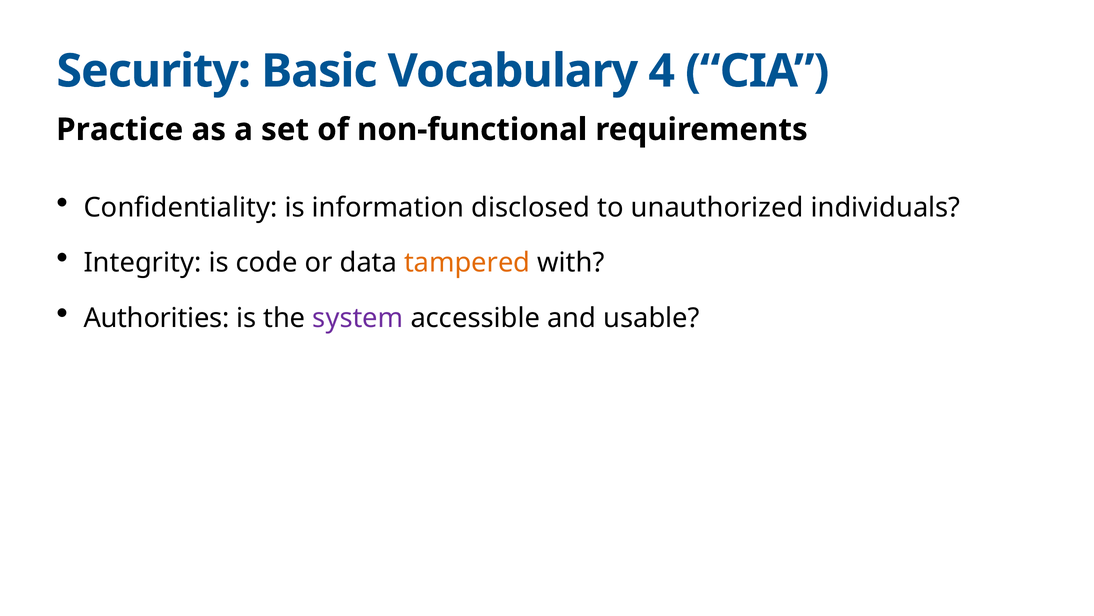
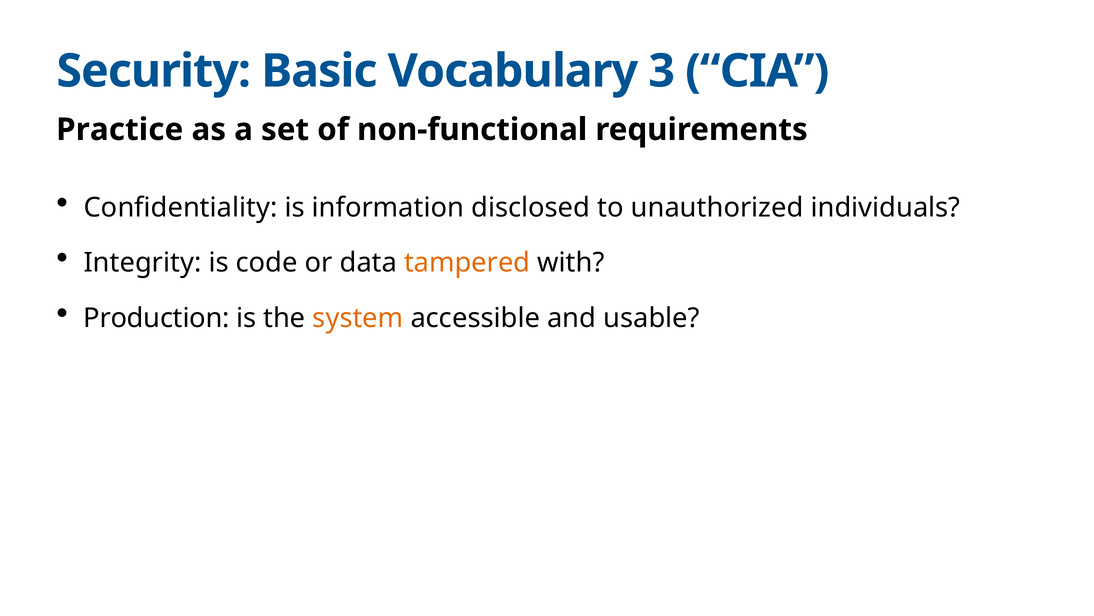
4: 4 -> 3 (662, 71)
Authorities: Authorities -> Production (156, 318)
system colour: purple -> orange (358, 318)
